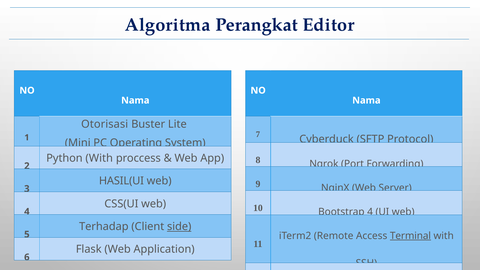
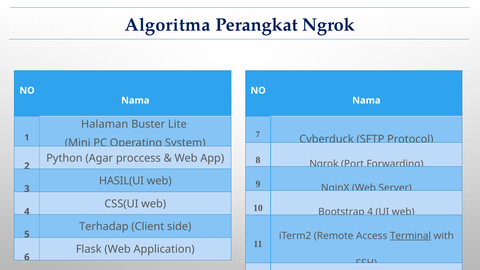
Perangkat Editor: Editor -> Ngrok (329, 25)
Otorisasi: Otorisasi -> Halaman (105, 124)
Python With: With -> Agar (99, 158)
side underline: present -> none (179, 227)
